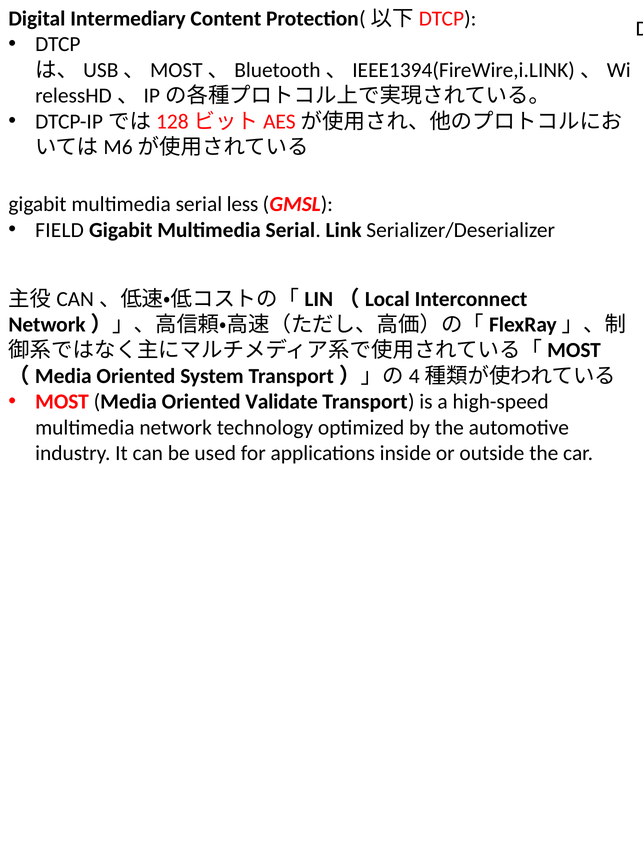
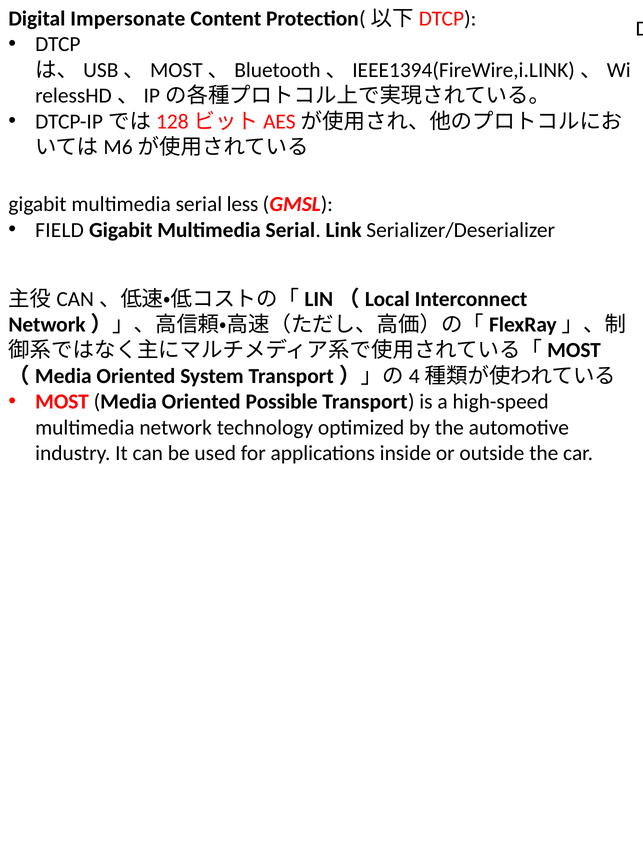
Intermediary: Intermediary -> Impersonate (128, 19)
Validate: Validate -> Possible (282, 402)
